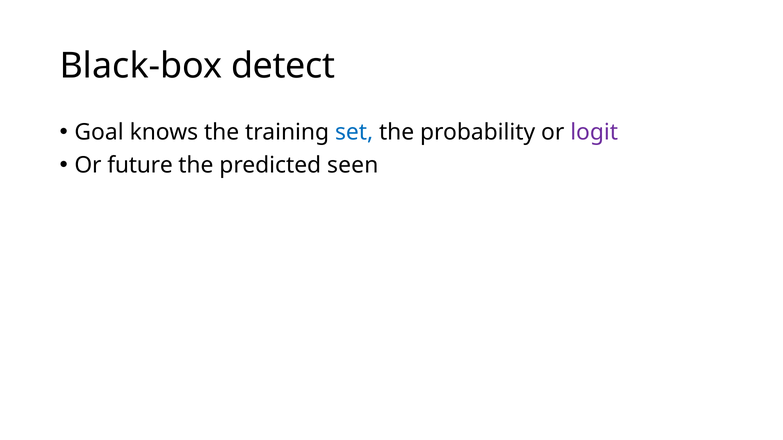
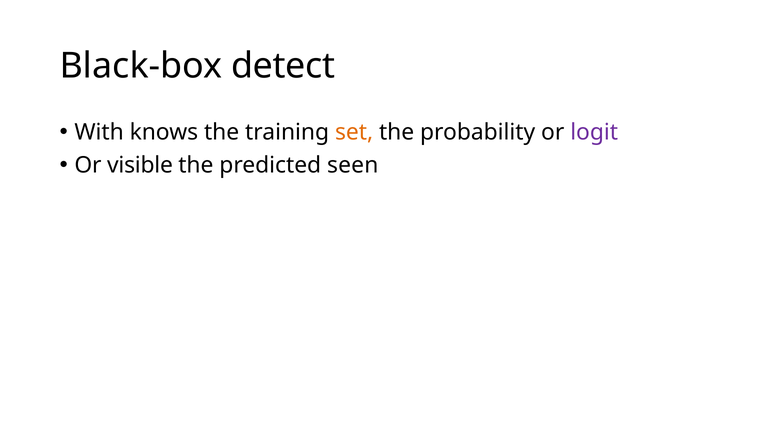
Goal: Goal -> With (99, 132)
set colour: blue -> orange (354, 132)
future: future -> visible (140, 165)
